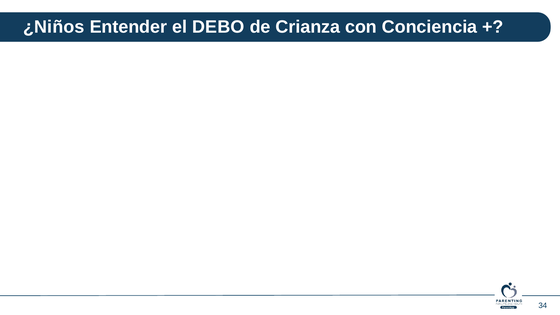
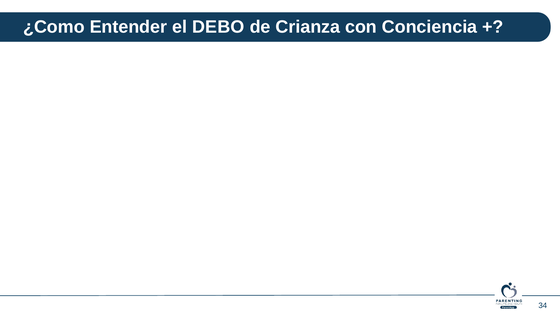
¿Niños: ¿Niños -> ¿Como (54, 27)
